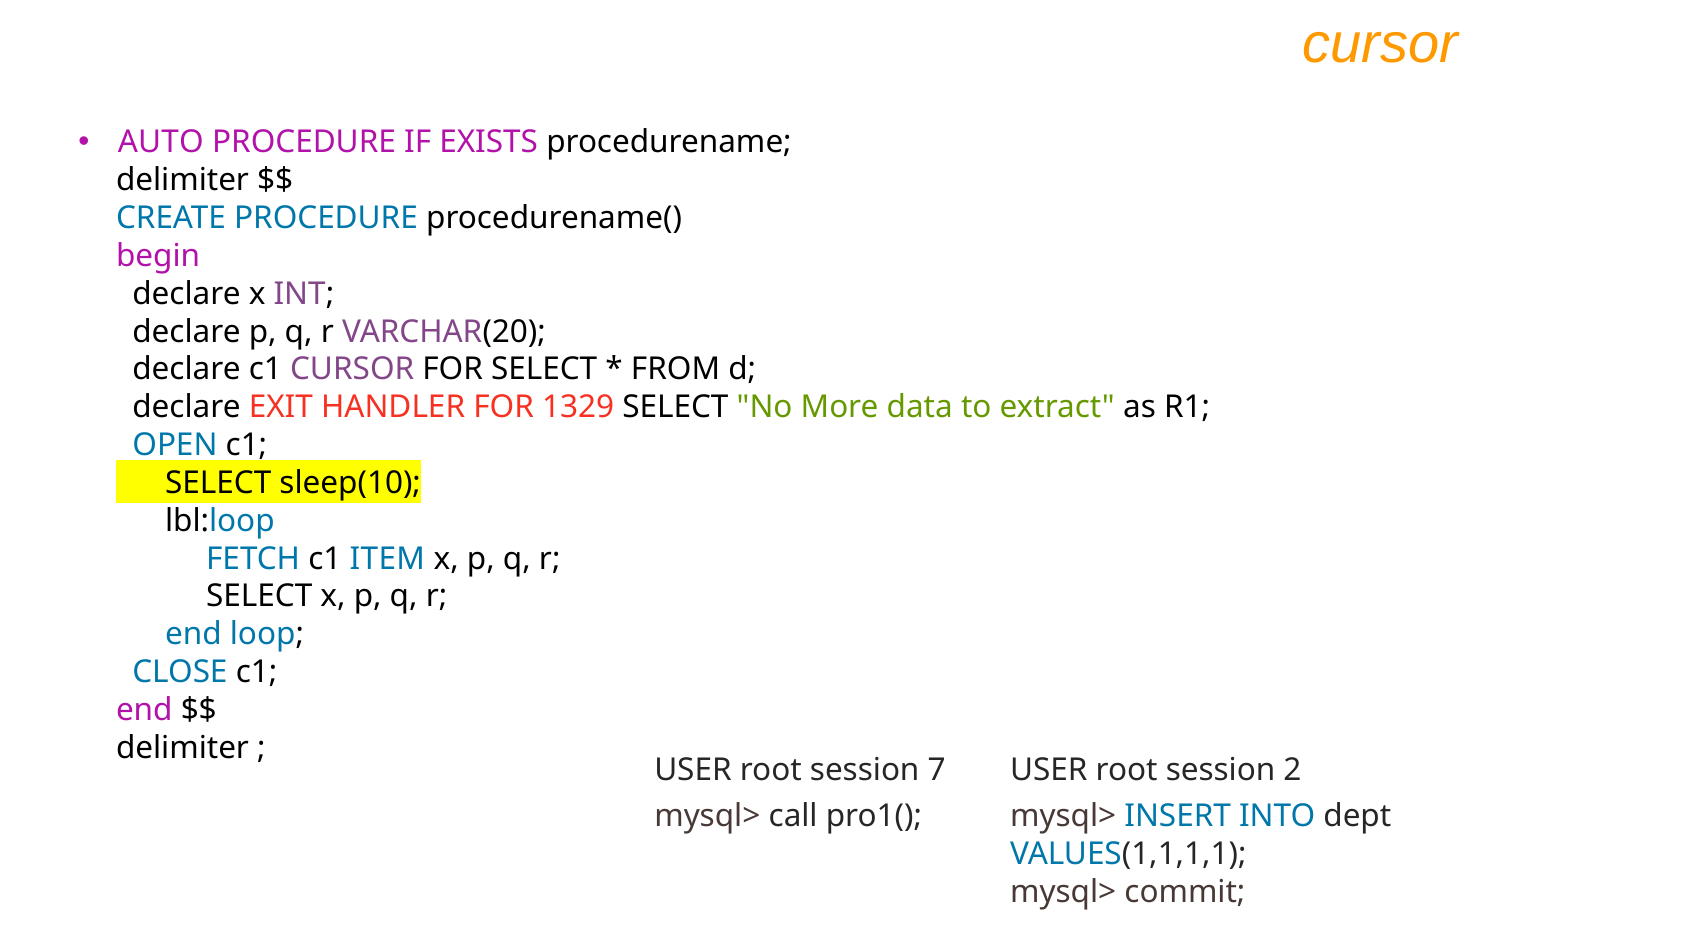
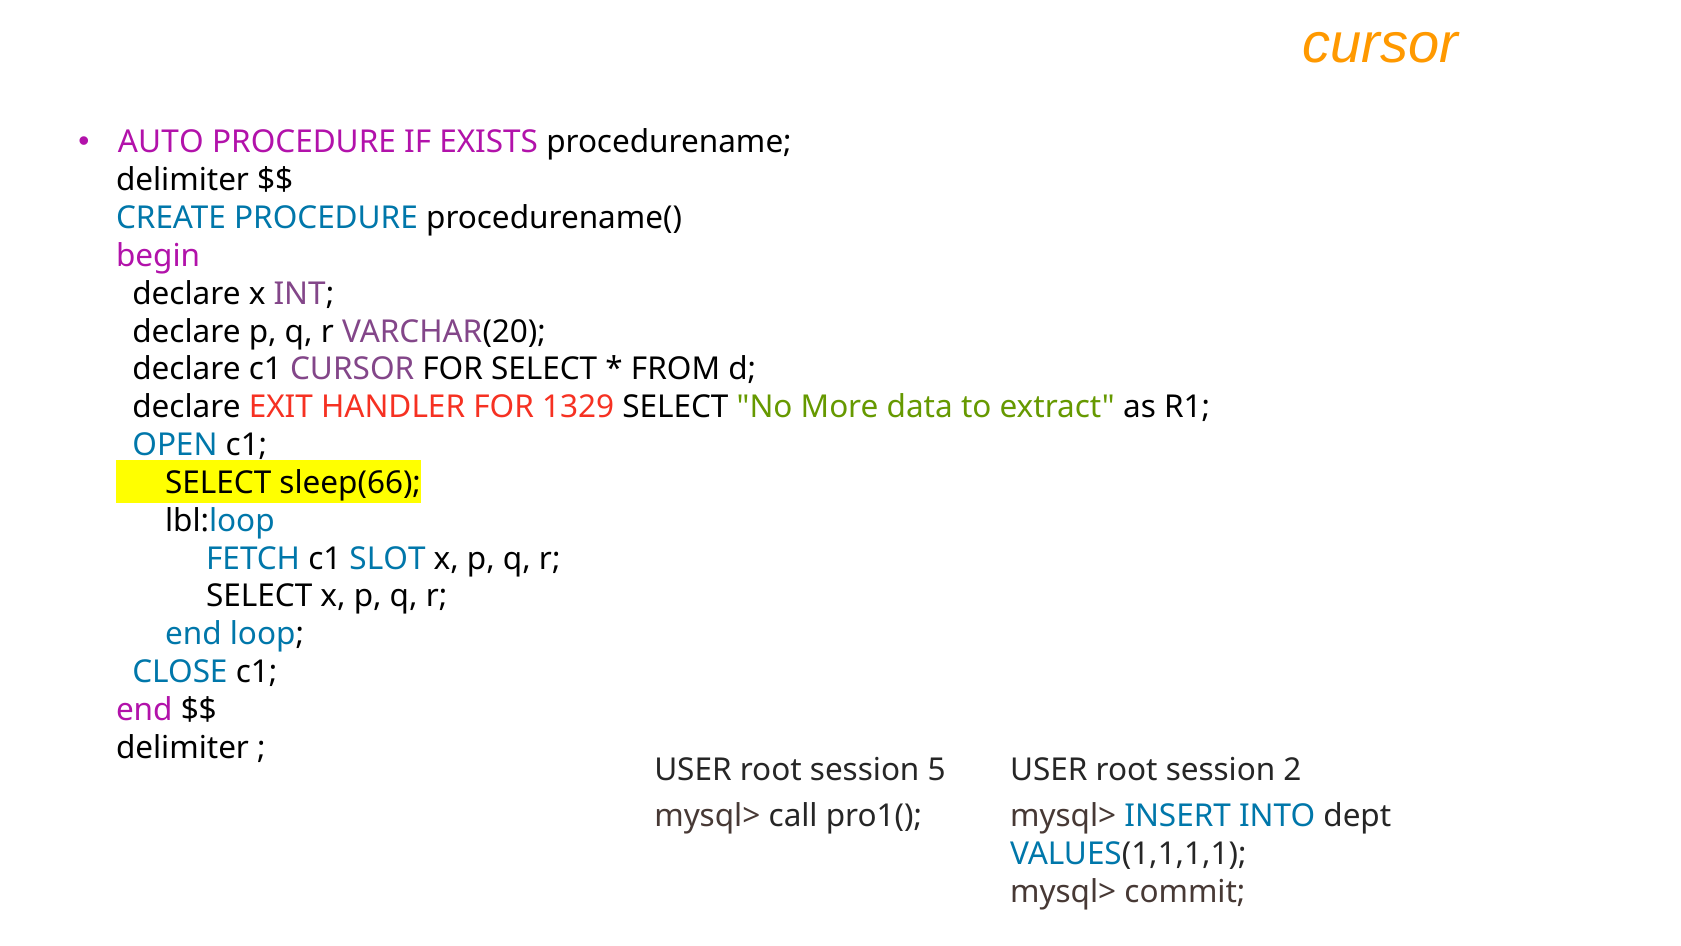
sleep(10: sleep(10 -> sleep(66 (350, 483)
ITEM: ITEM -> SLOT (388, 558)
7: 7 -> 5 (937, 770)
